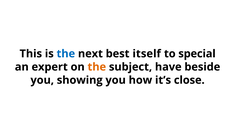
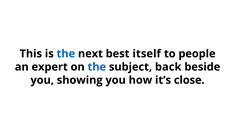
special: special -> people (197, 54)
the colour: orange -> blue (97, 67)
have: have -> back (168, 67)
